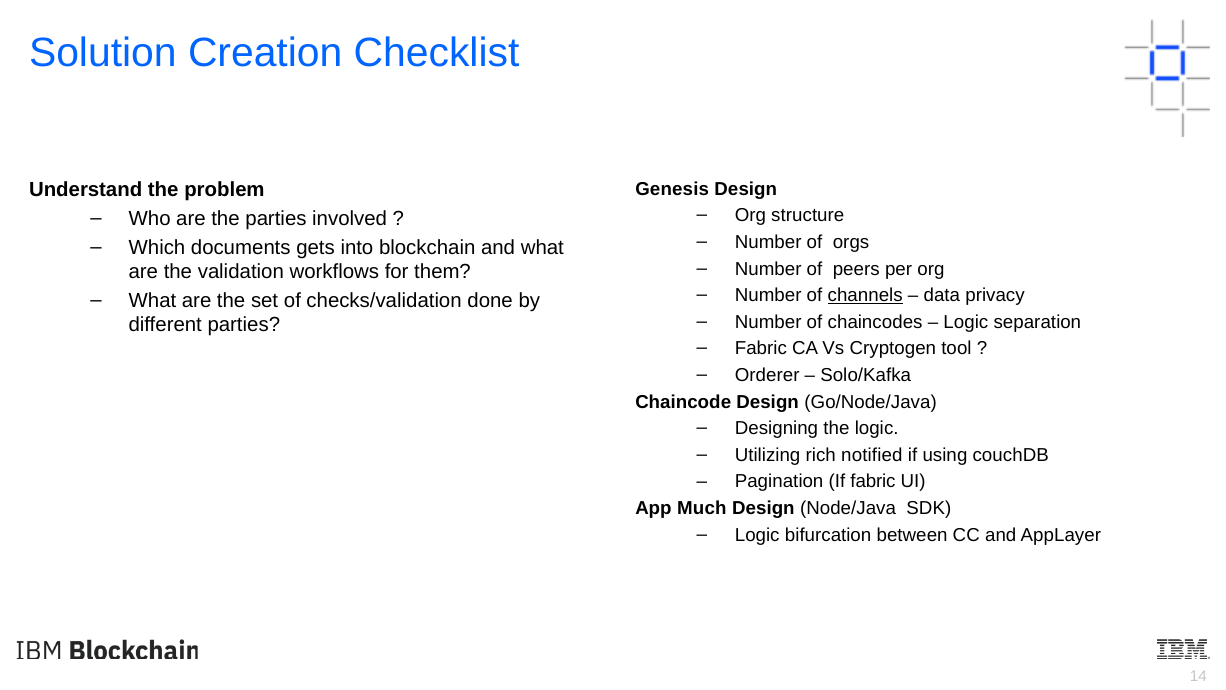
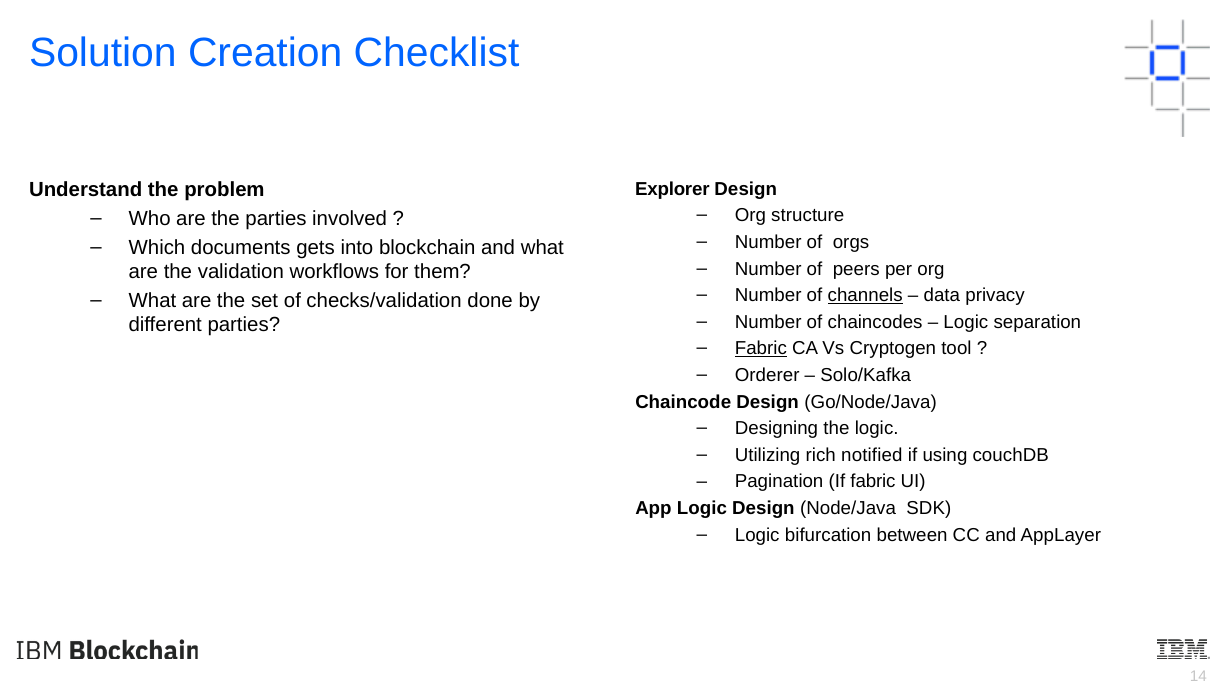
Genesis: Genesis -> Explorer (672, 189)
Fabric underline: none -> present (761, 349)
App Much: Much -> Logic (702, 508)
